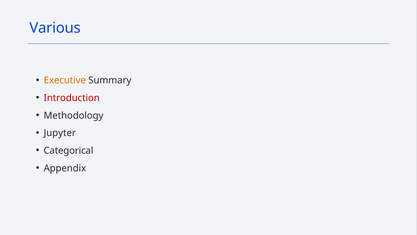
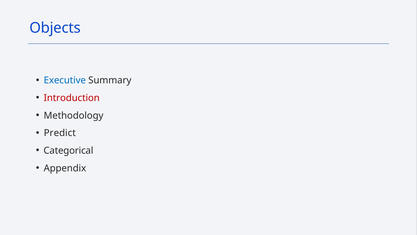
Various: Various -> Objects (55, 28)
Executive colour: orange -> blue (65, 80)
Jupyter: Jupyter -> Predict (60, 133)
